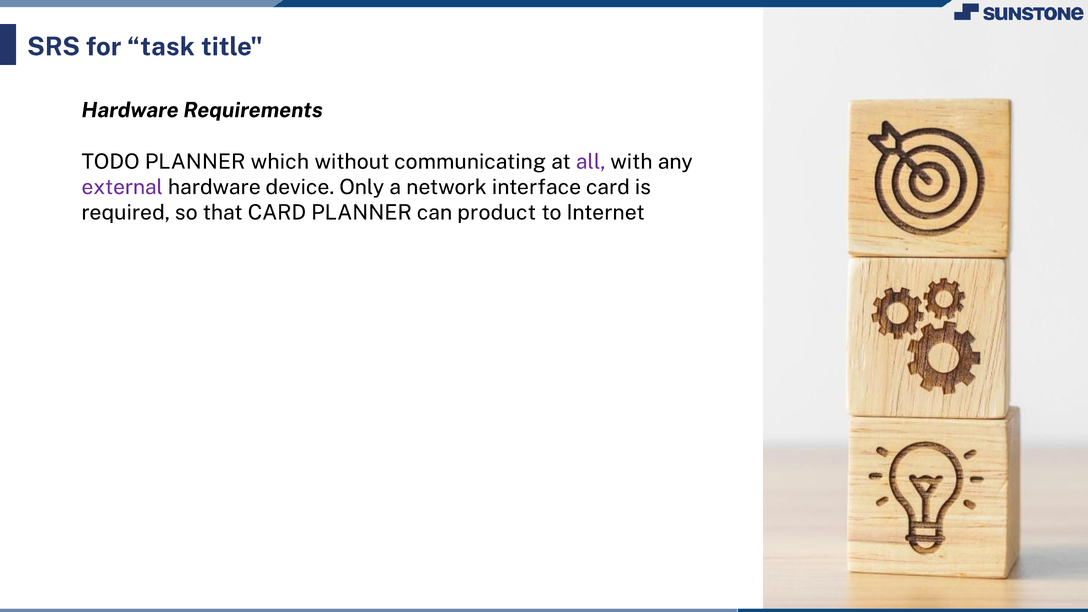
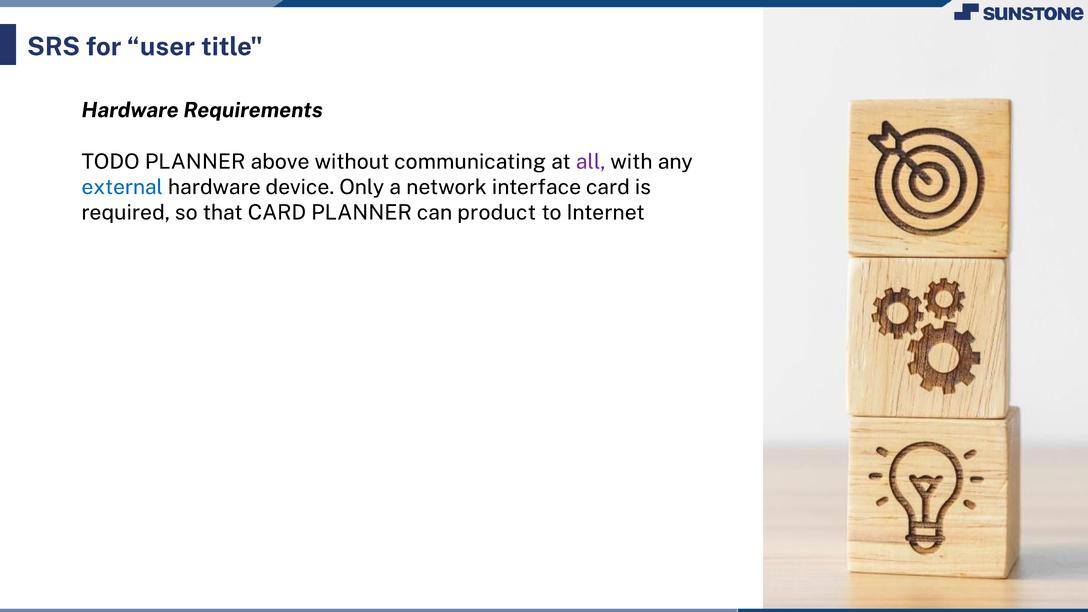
task: task -> user (161, 47)
which: which -> above (280, 162)
external colour: purple -> blue (122, 187)
